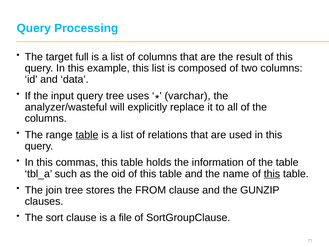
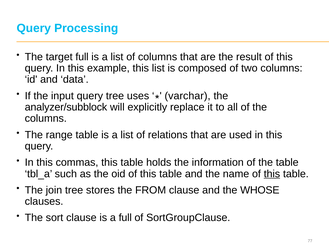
analyzer/wasteful: analyzer/wasteful -> analyzer/subblock (66, 107)
table underline: present -> none (87, 135)
GUNZIP: GUNZIP -> WHOSE (260, 190)
a file: file -> full (125, 217)
